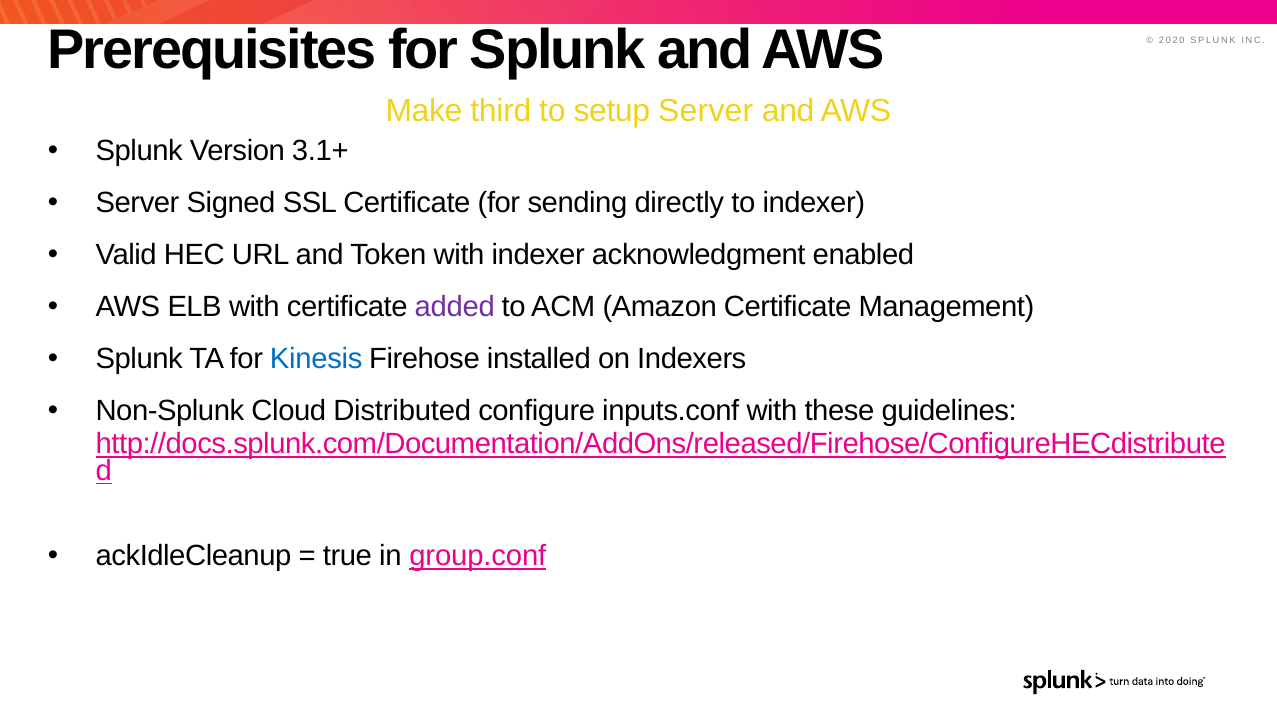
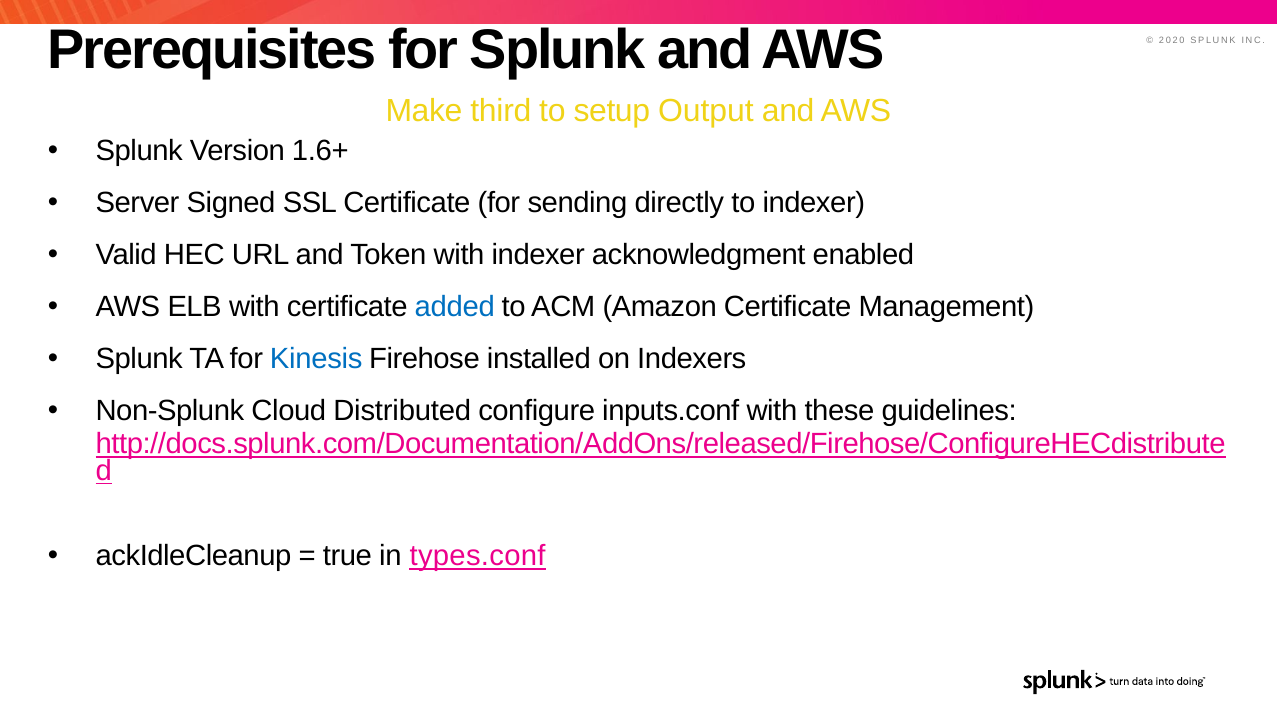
setup Server: Server -> Output (706, 111)
3.1+: 3.1+ -> 1.6+ (320, 151)
added colour: purple -> blue (455, 307)
group.conf: group.conf -> types.conf (478, 556)
